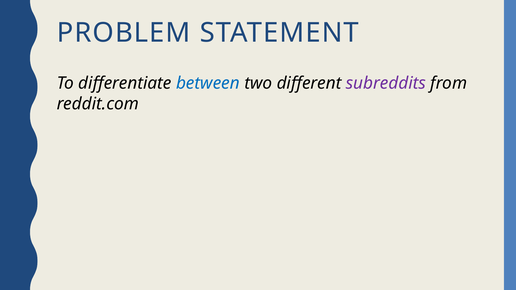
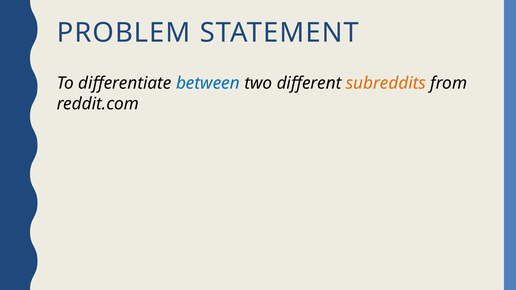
subreddits colour: purple -> orange (386, 83)
